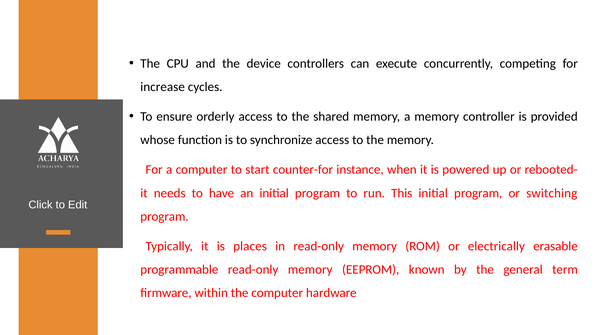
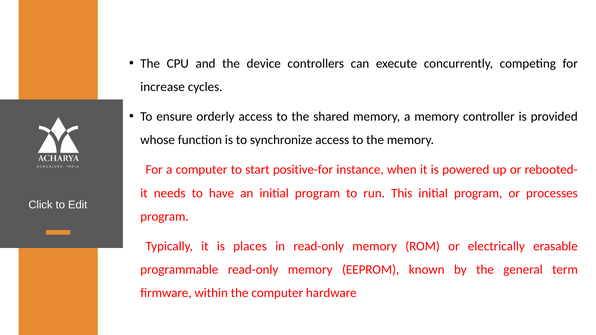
counter-for: counter-for -> positive-for (303, 170)
switching: switching -> processes (552, 193)
